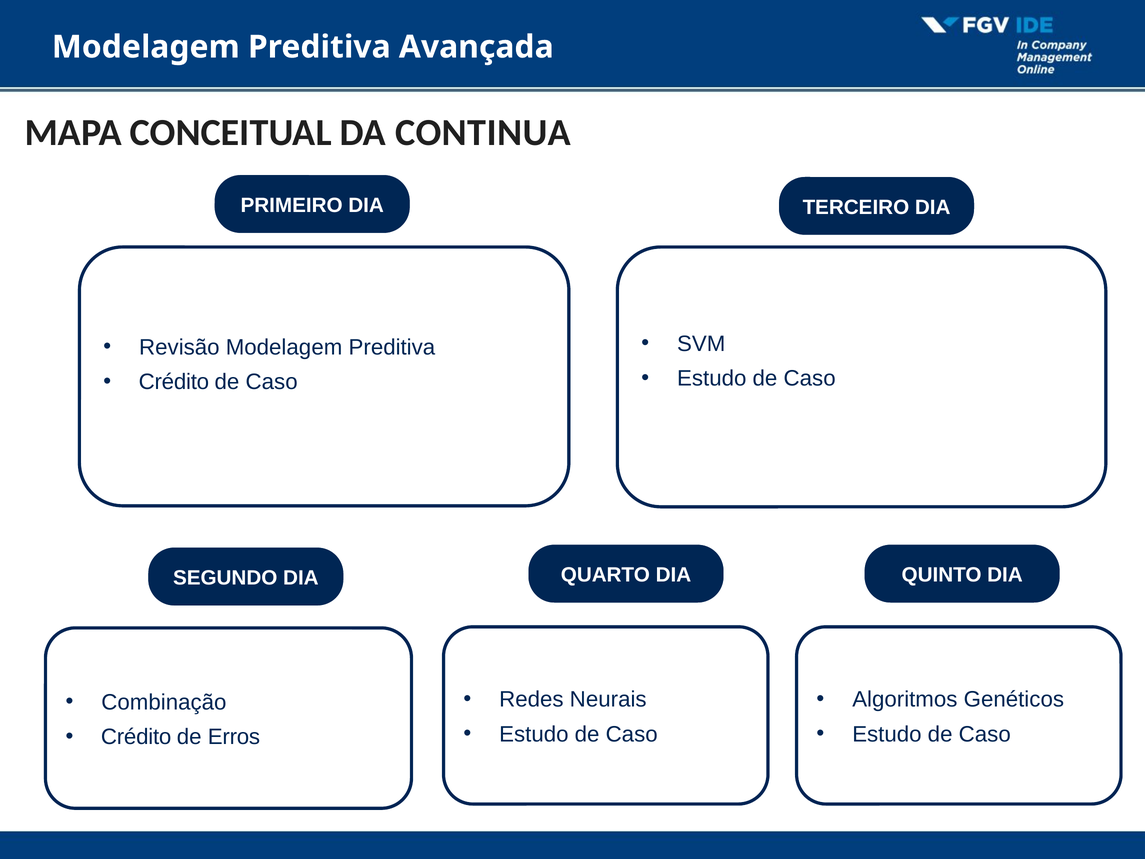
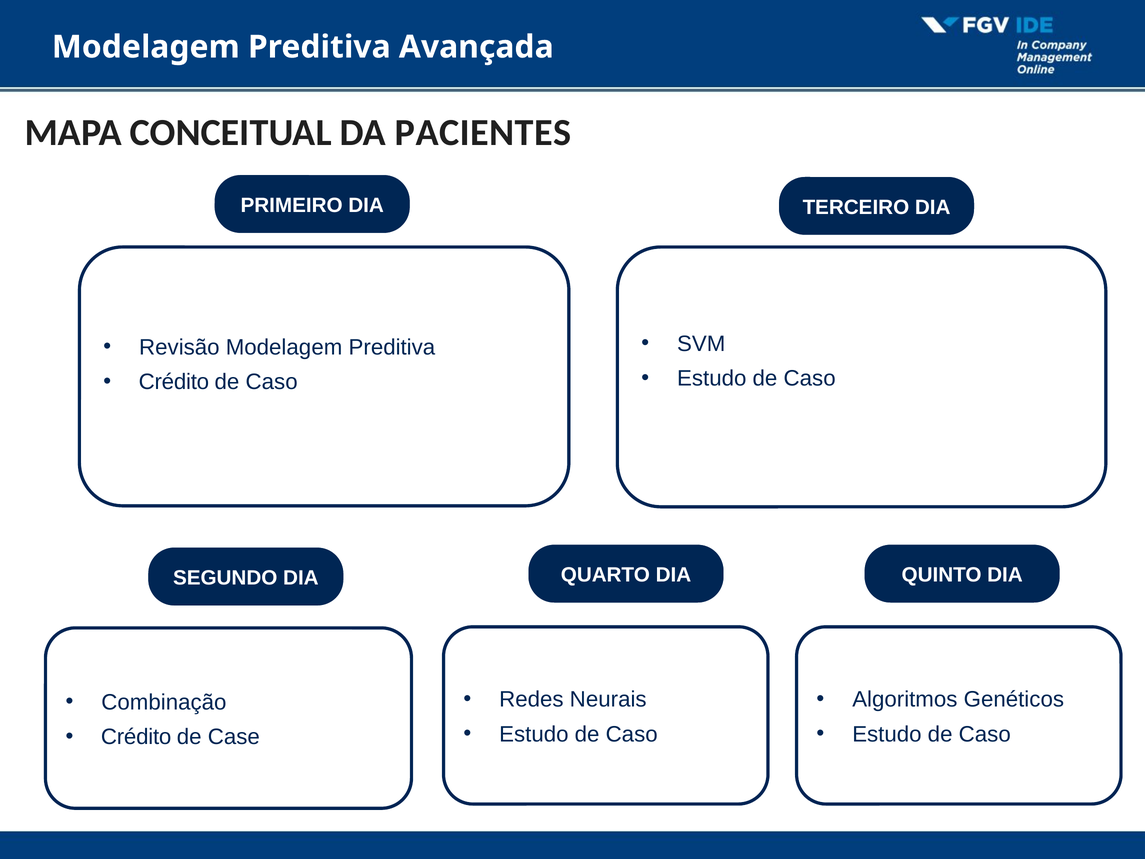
CONTINUA: CONTINUA -> PACIENTES (483, 133)
Erros: Erros -> Case (234, 737)
